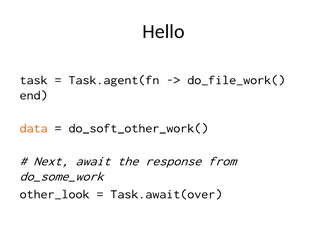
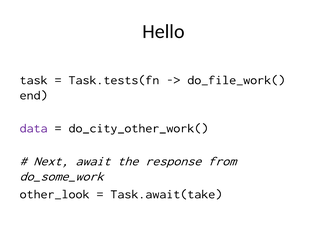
Task.agent(fn: Task.agent(fn -> Task.tests(fn (114, 80)
data colour: orange -> purple (34, 128)
do_soft_other_work(: do_soft_other_work( -> do_city_other_work( (138, 128)
Task.await(over: Task.await(over -> Task.await(take (166, 194)
